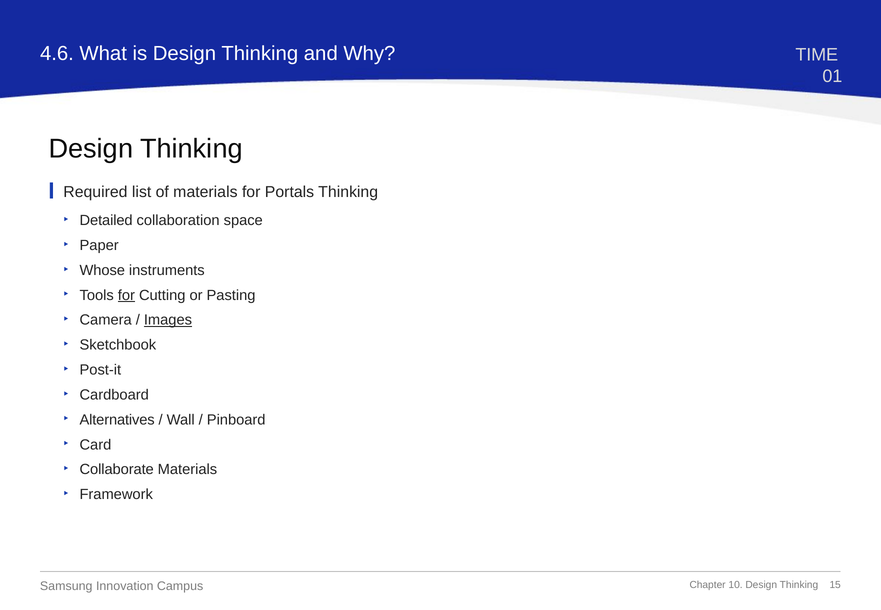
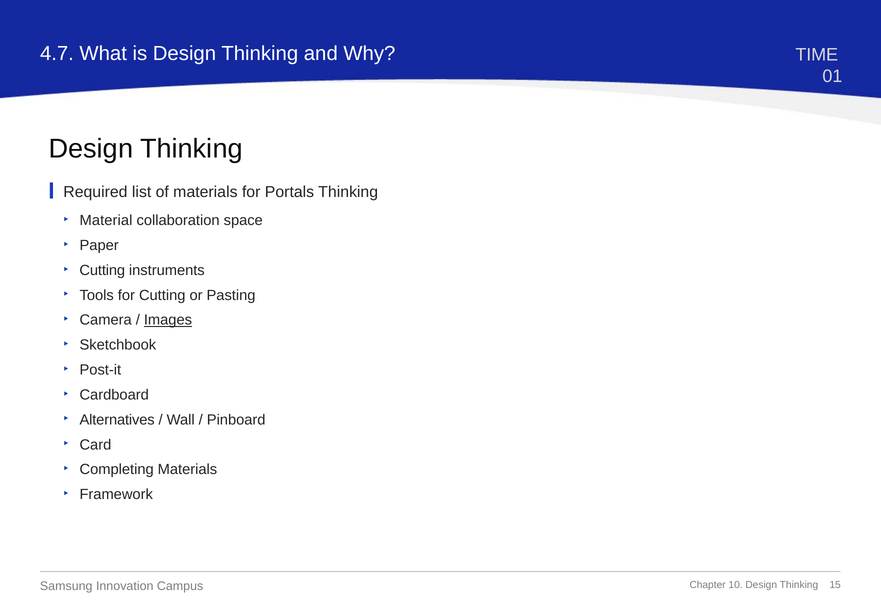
4.6: 4.6 -> 4.7 (57, 54)
Detailed: Detailed -> Material (106, 220)
Whose: Whose -> Cutting (102, 270)
for underline: present -> none (126, 295)
Collaborate: Collaborate -> Completing (117, 470)
